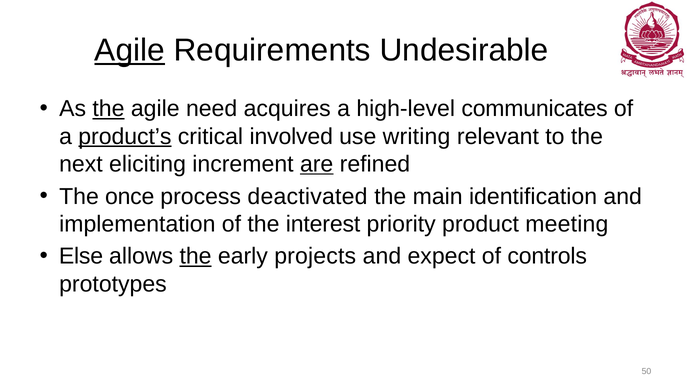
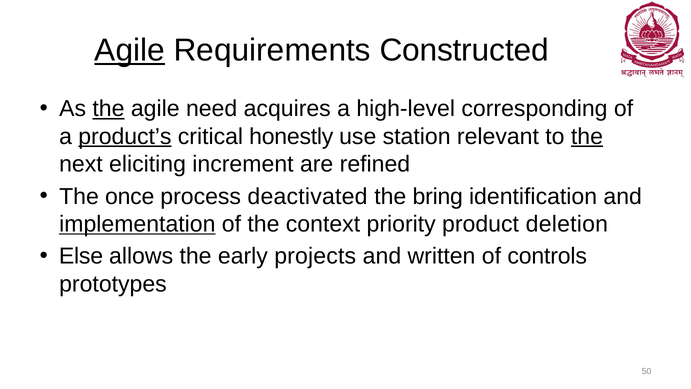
Undesirable: Undesirable -> Constructed (464, 50)
communicates: communicates -> corresponding (534, 109)
involved: involved -> honestly (291, 136)
writing: writing -> station (417, 136)
the underline: none -> present (587, 136)
are underline: present -> none (317, 164)
main: main -> bring (438, 196)
implementation underline: none -> present (137, 224)
interest: interest -> context (323, 224)
meeting: meeting -> deletion (567, 224)
the underline: present -> none (196, 256)
expect: expect -> written (441, 256)
